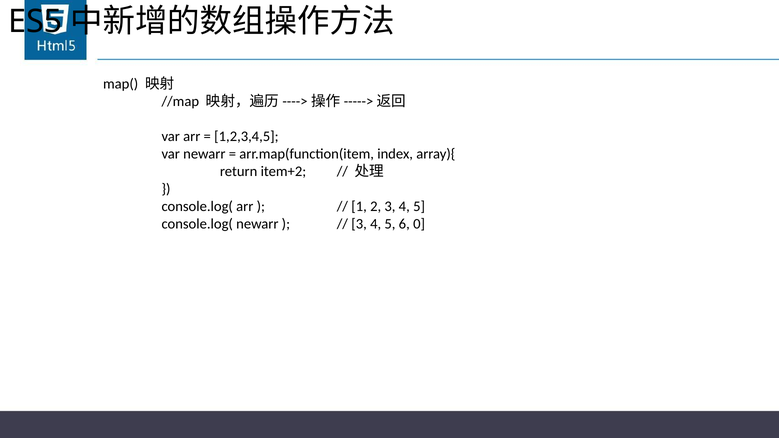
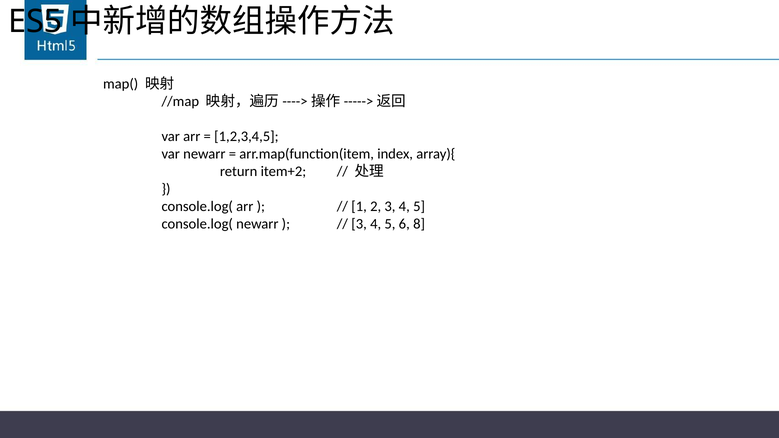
0: 0 -> 8 (419, 224)
